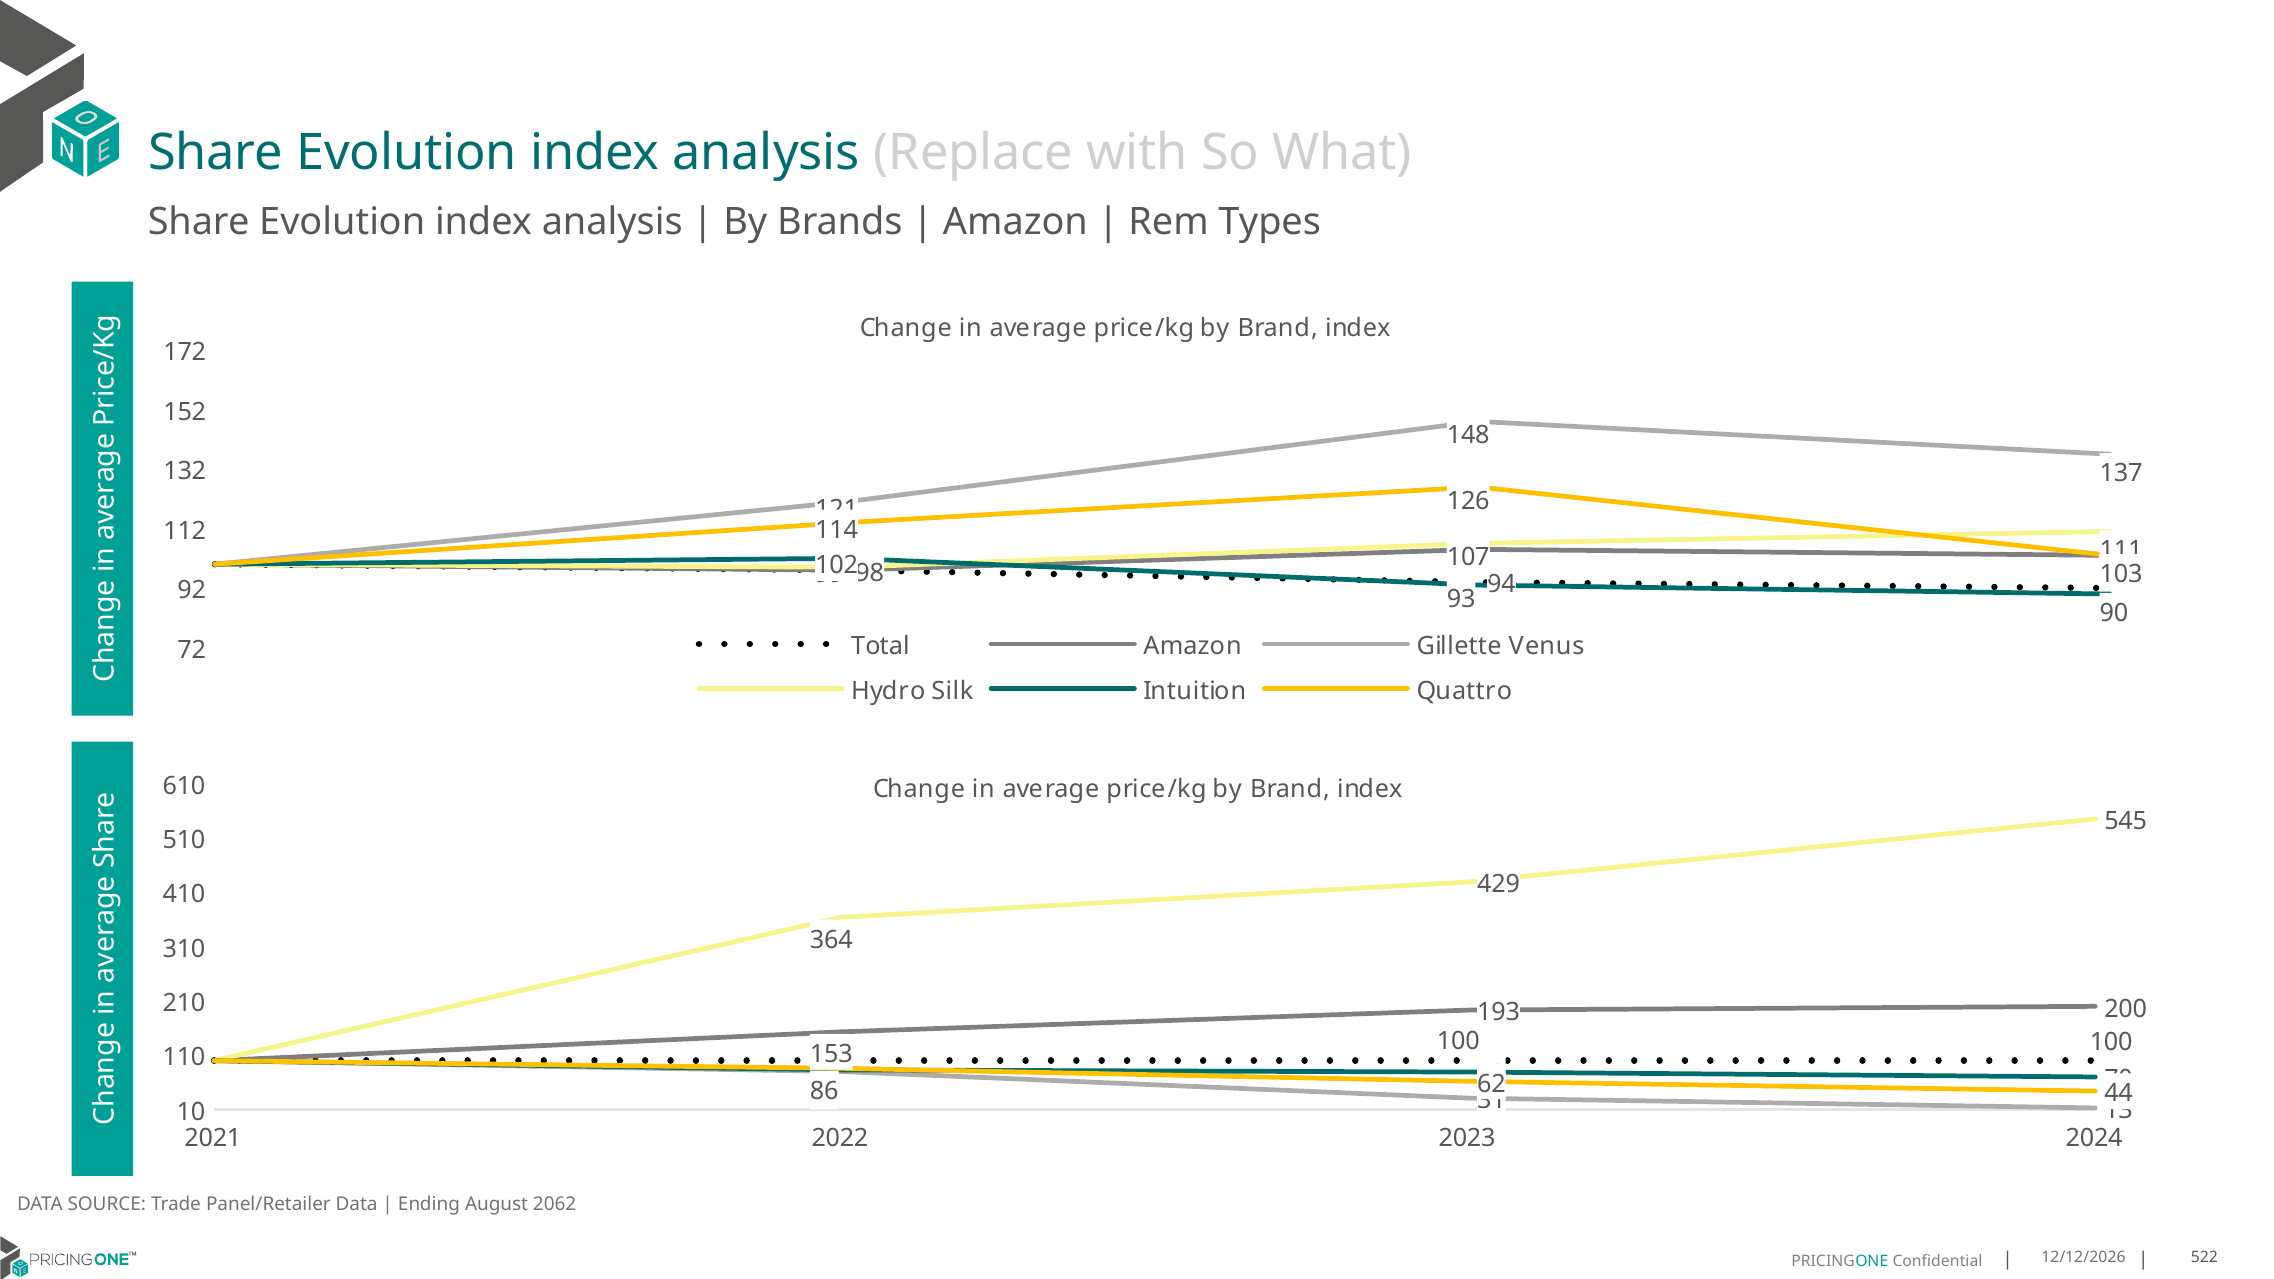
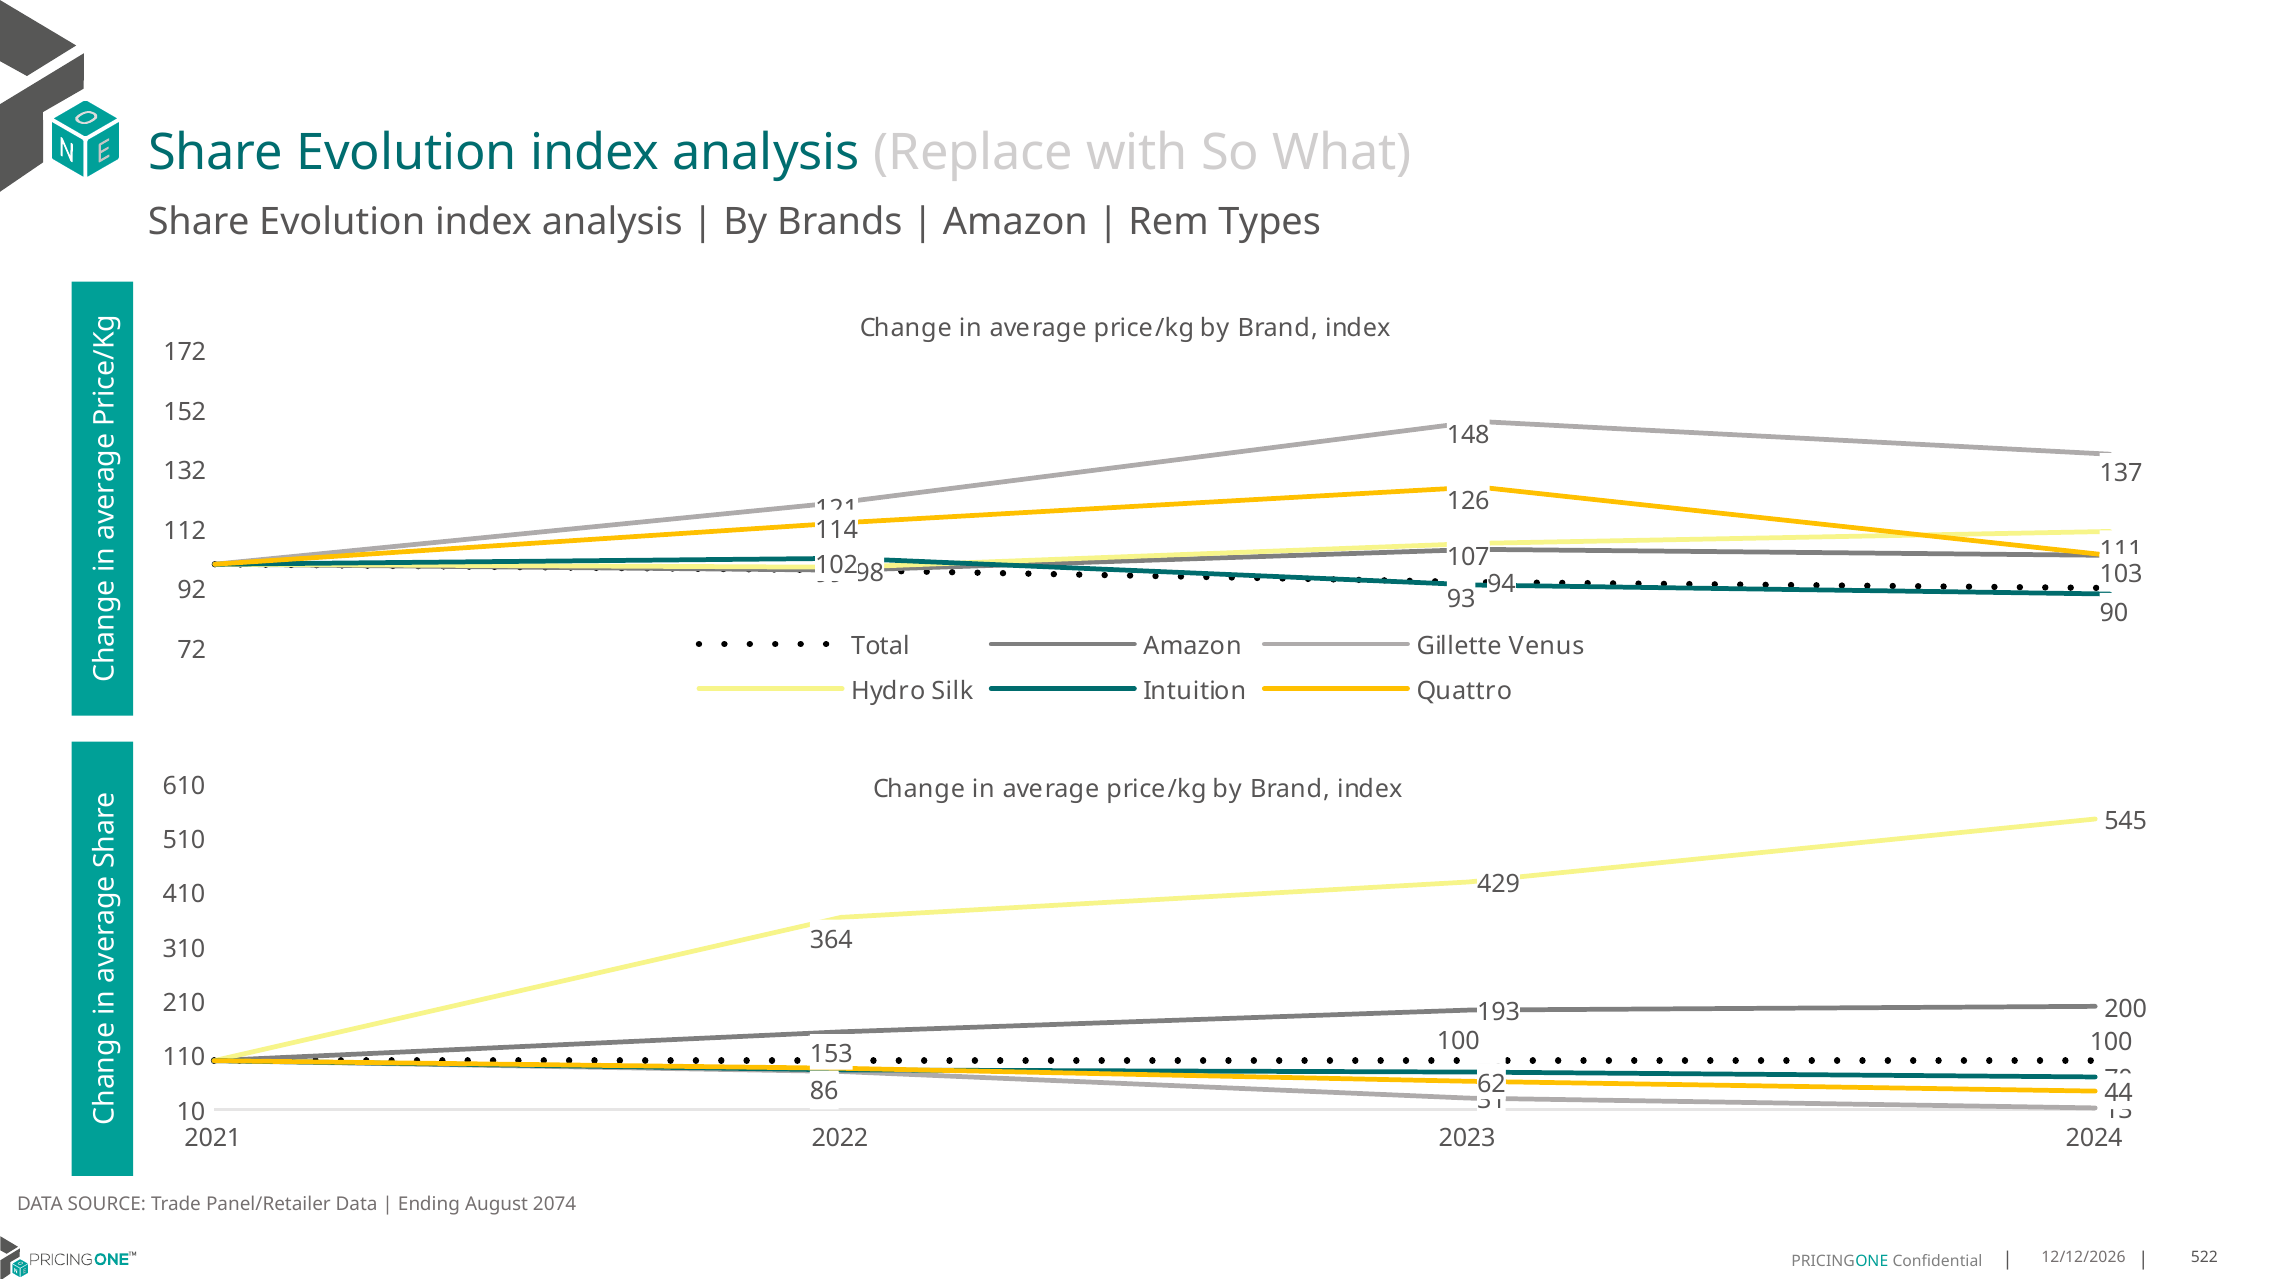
2062: 2062 -> 2074 (555, 1205)
